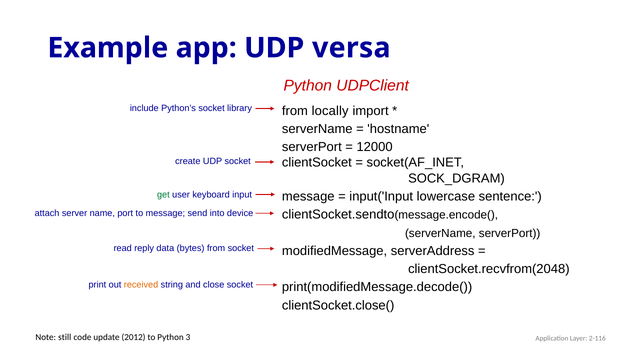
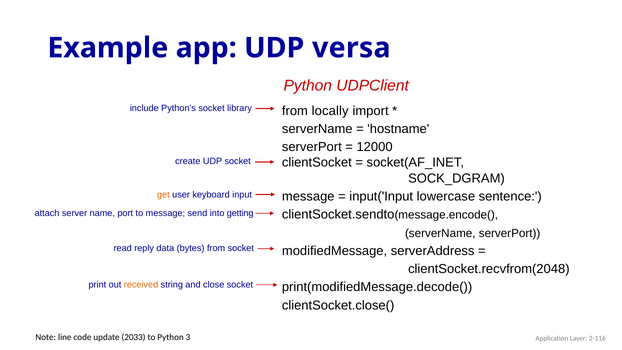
get colour: green -> orange (163, 195)
device: device -> getting (240, 213)
still: still -> line (65, 337)
2012: 2012 -> 2033 (134, 337)
